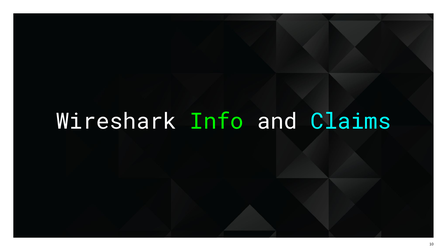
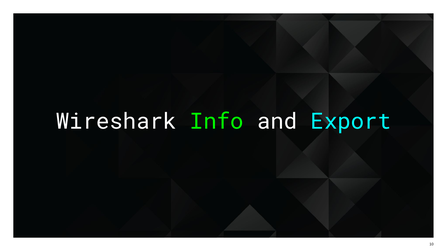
Claims: Claims -> Export (351, 122)
